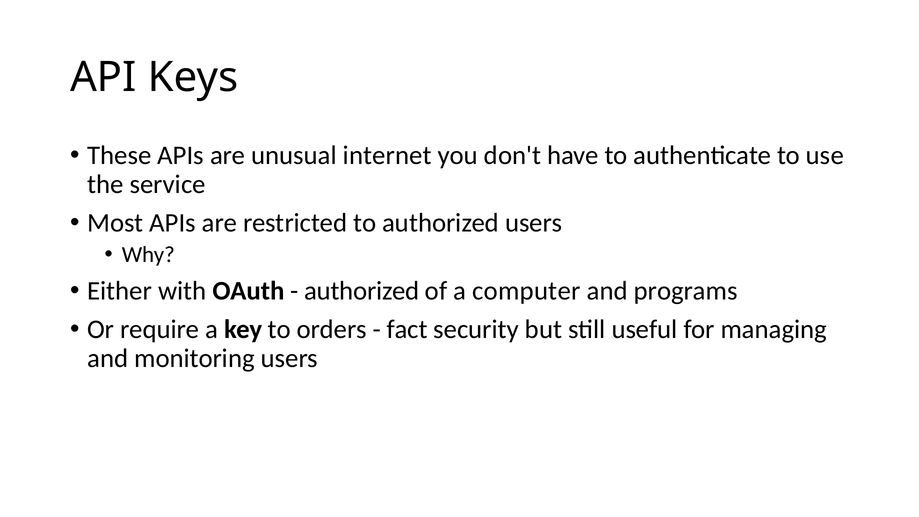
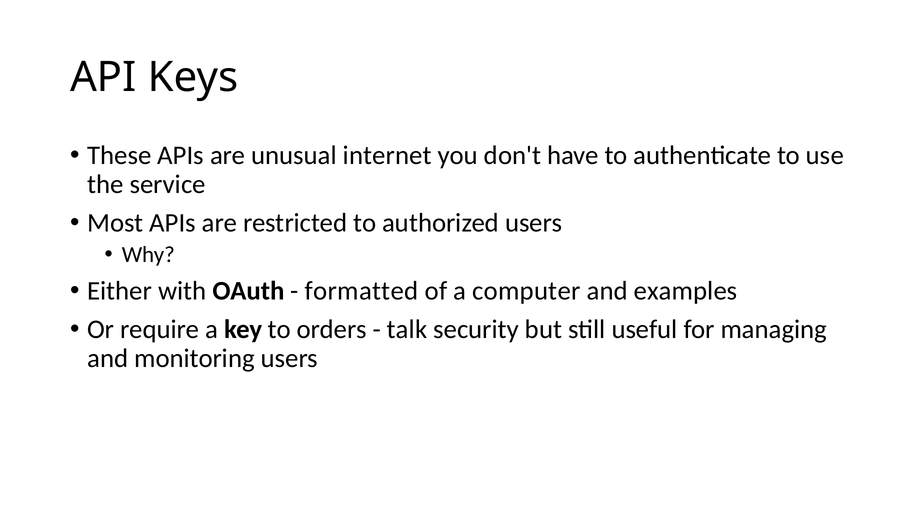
authorized: authorized -> formatted (362, 291)
programs: programs -> examples (686, 291)
fact: fact -> talk (407, 330)
